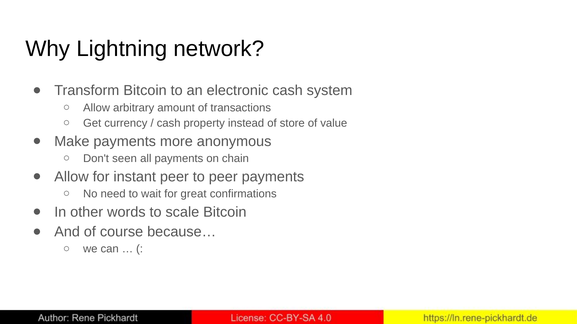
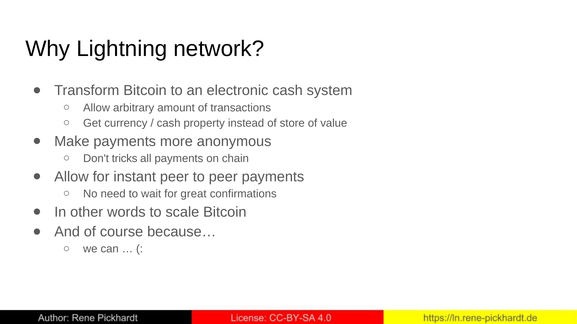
seen: seen -> tricks (125, 159)
